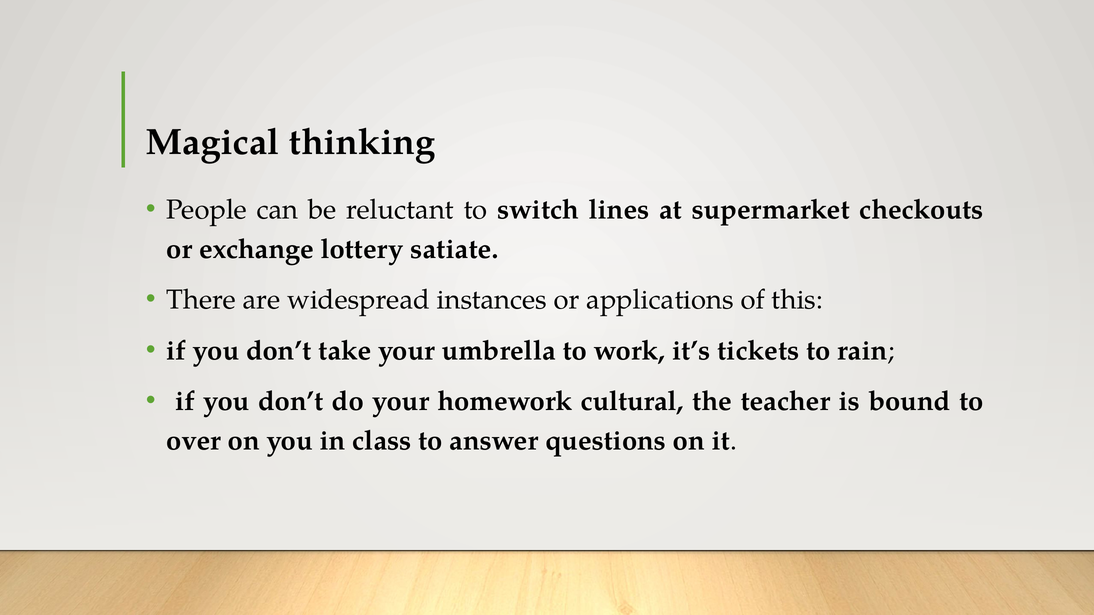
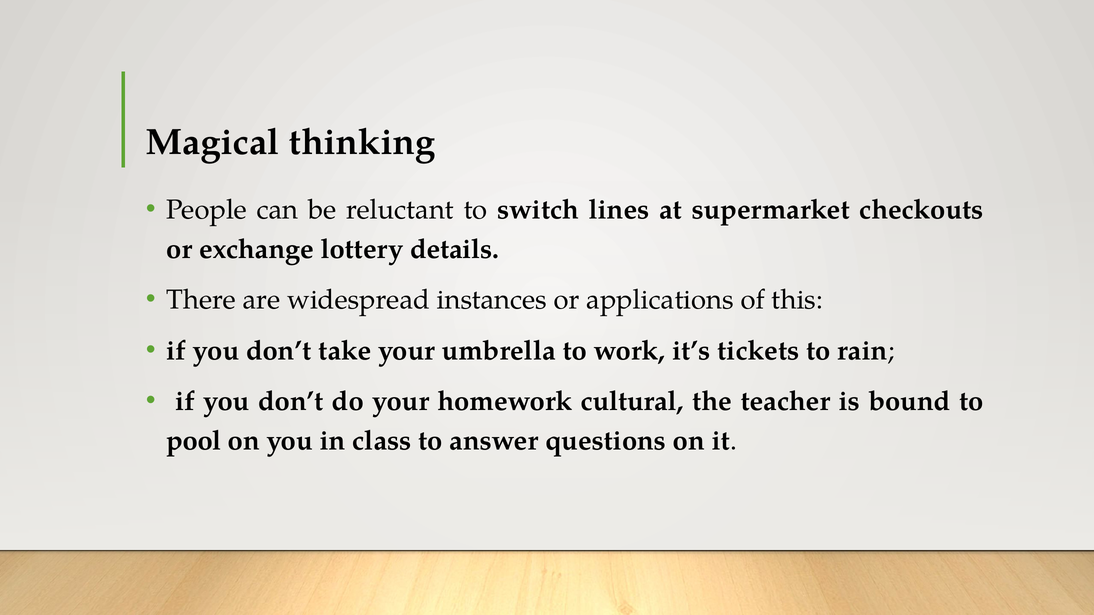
satiate: satiate -> details (455, 249)
over: over -> pool (194, 441)
